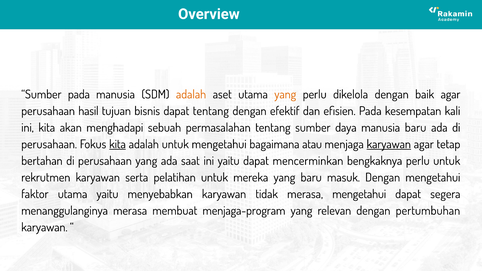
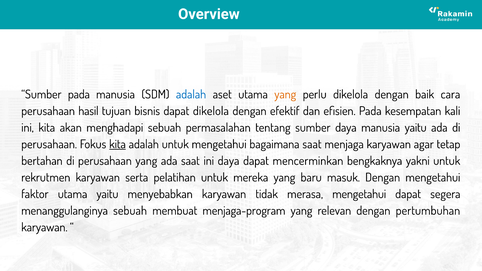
adalah colour: orange -> blue (191, 94)
baik agar: agar -> cara (450, 94)
dapat tentang: tentang -> dikelola (211, 111)
manusia baru: baru -> yaitu (416, 128)
bagaimana atau: atau -> saat (312, 144)
karyawan underline: present -> none (389, 144)
ini yaitu: yaitu -> daya (229, 161)
bengkaknya perlu: perlu -> yakni (418, 161)
menanggulanginya merasa: merasa -> sebuah (130, 211)
